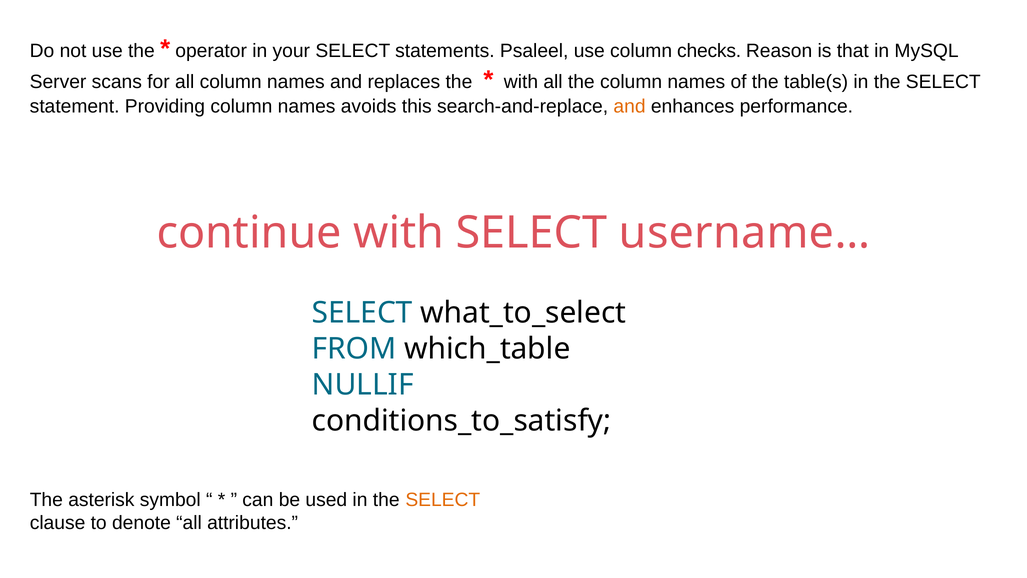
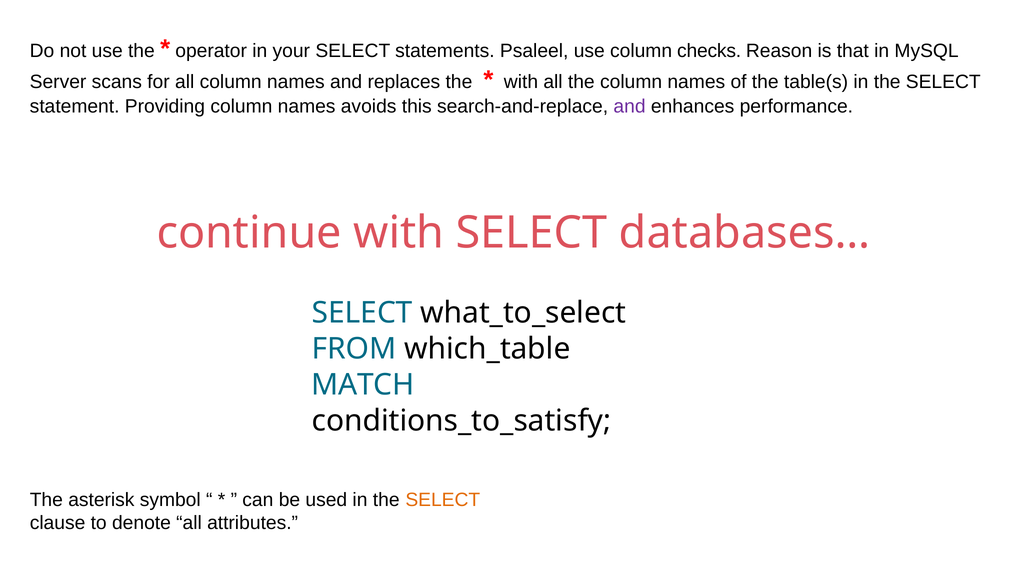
and colour: orange -> purple (630, 106)
username…: username… -> databases… (745, 233)
NULLIF: NULLIF -> MATCH (363, 385)
